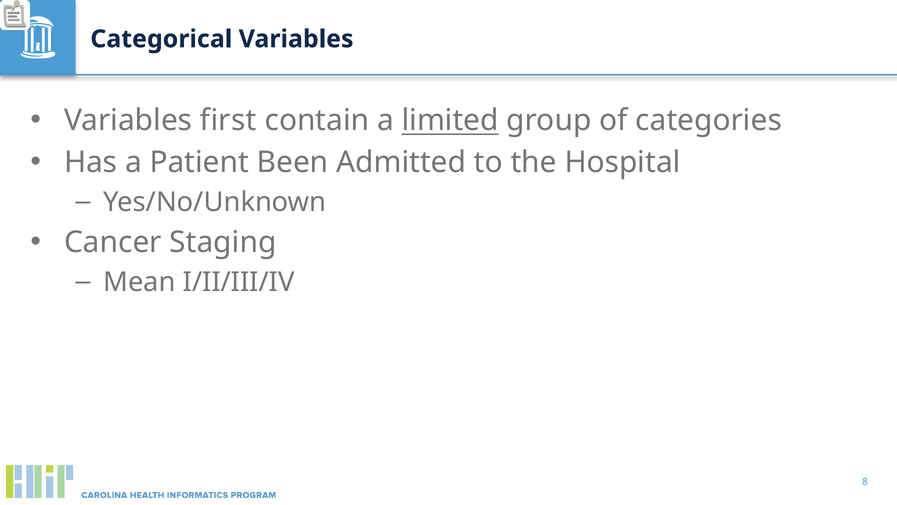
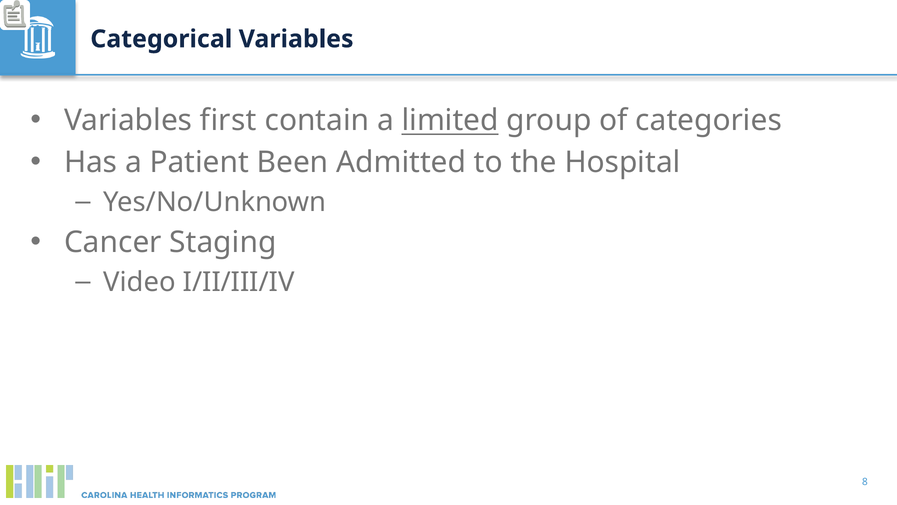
Mean: Mean -> Video (139, 282)
